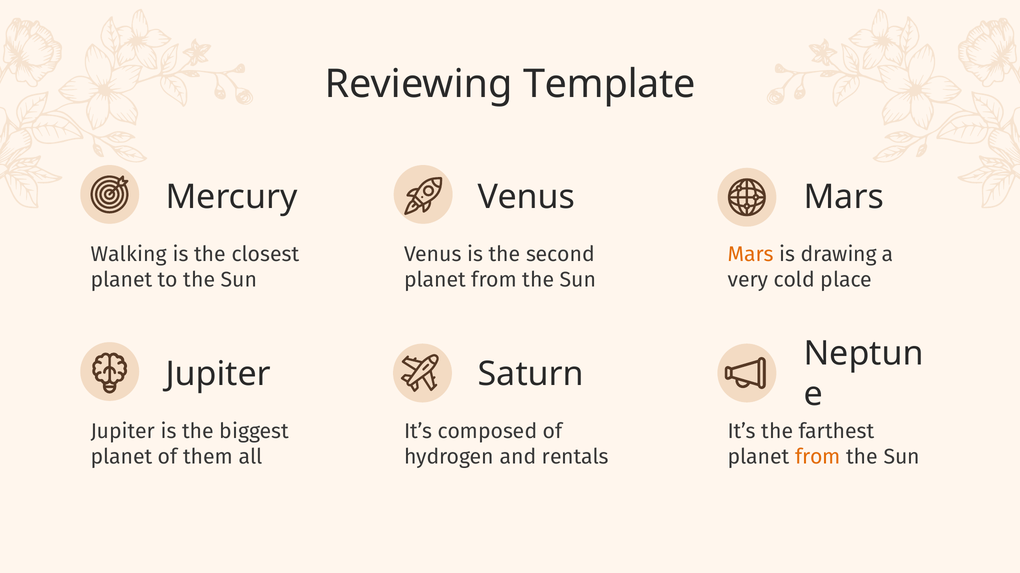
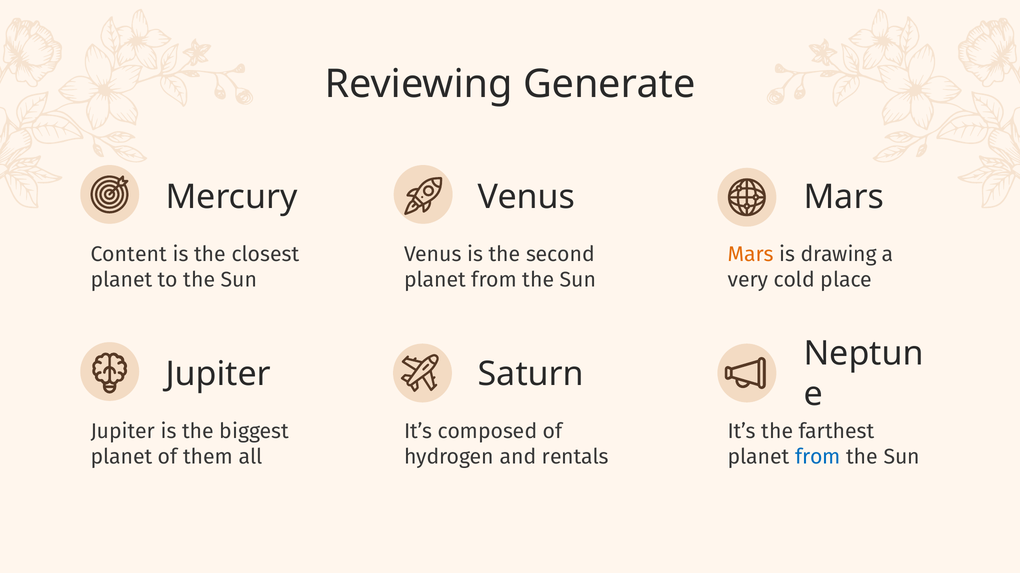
Template: Template -> Generate (609, 84)
Walking: Walking -> Content (129, 255)
from colour: orange -> blue (818, 457)
